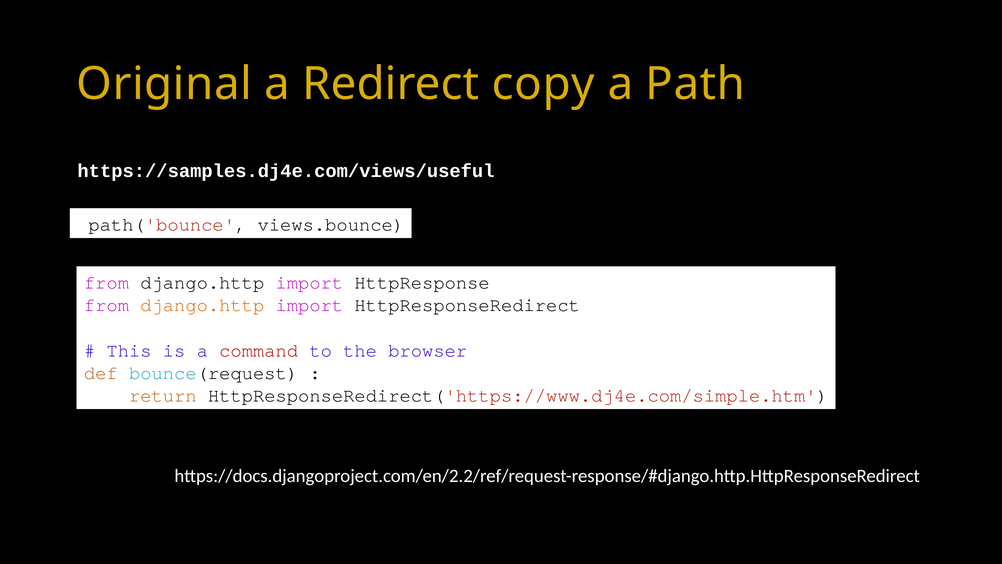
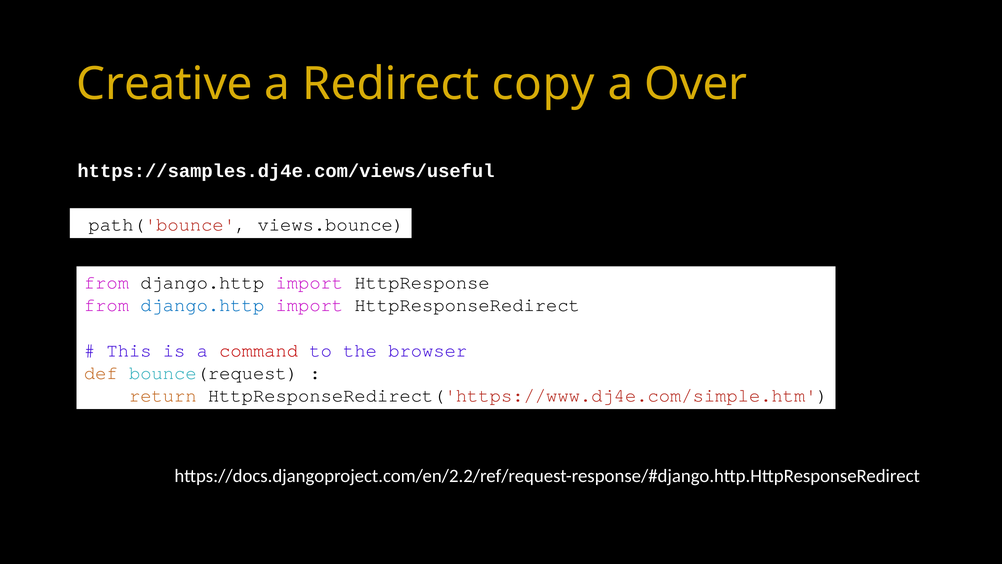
Original: Original -> Creative (165, 84)
Path: Path -> Over (696, 84)
django.http colour: orange -> blue (202, 305)
